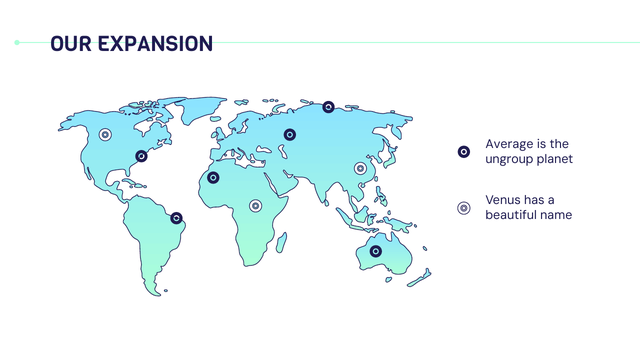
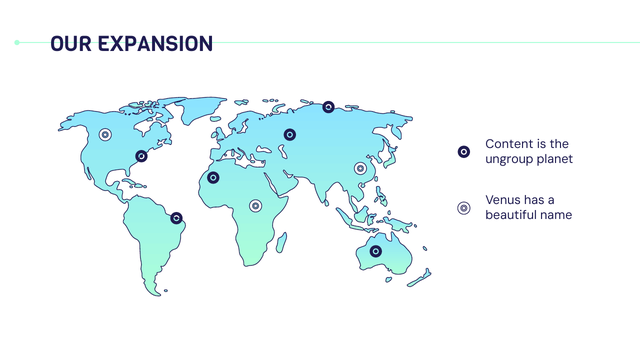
Average: Average -> Content (509, 144)
